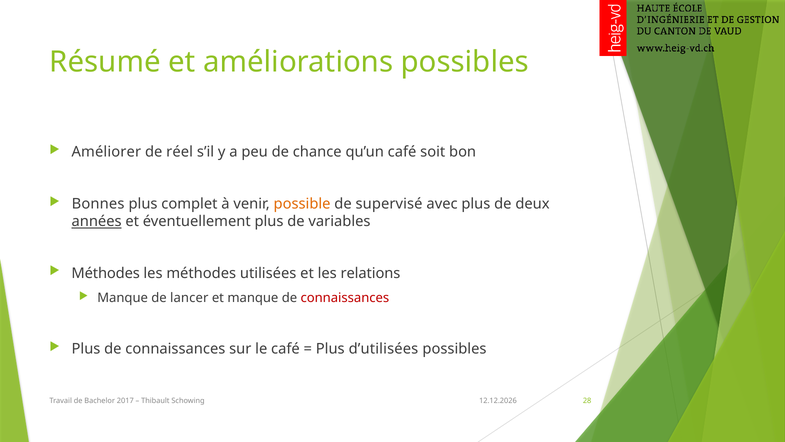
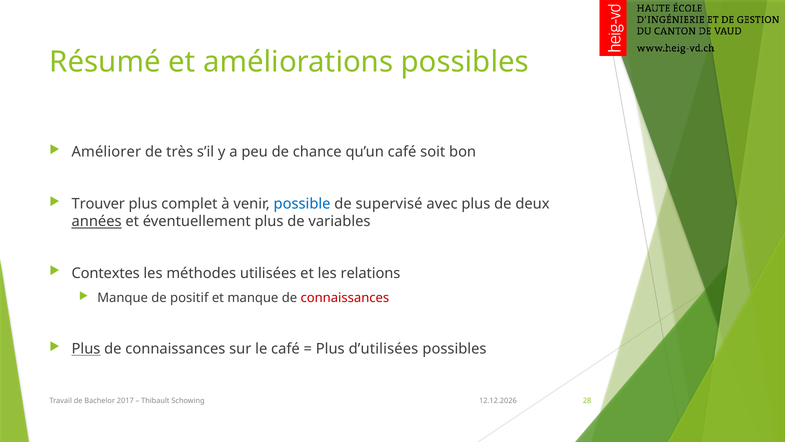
réel: réel -> très (180, 152)
Bonnes: Bonnes -> Trouver (98, 204)
possible colour: orange -> blue (302, 204)
Méthodes: Méthodes -> Contextes (106, 273)
lancer: lancer -> positif (189, 298)
Plus underline: none -> present (86, 349)
